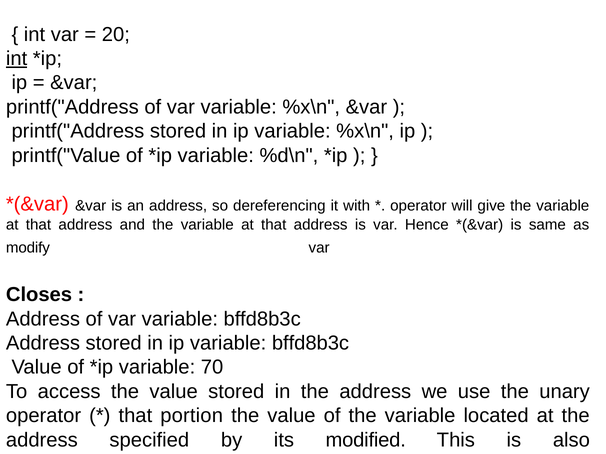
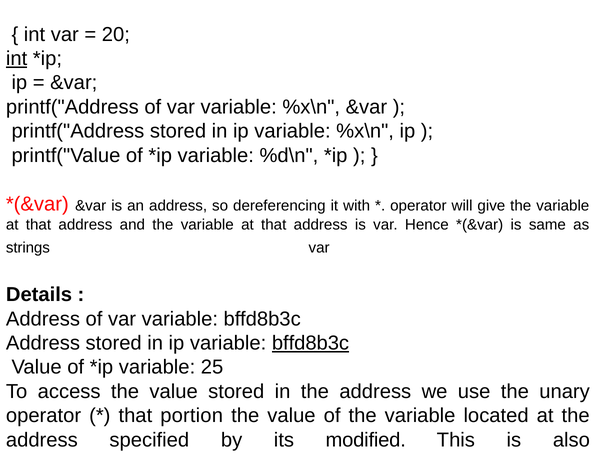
modify: modify -> strings (28, 248)
Closes: Closes -> Details (39, 295)
bffd8b3c underline: none -> present (310, 343)
70: 70 -> 25 (212, 368)
